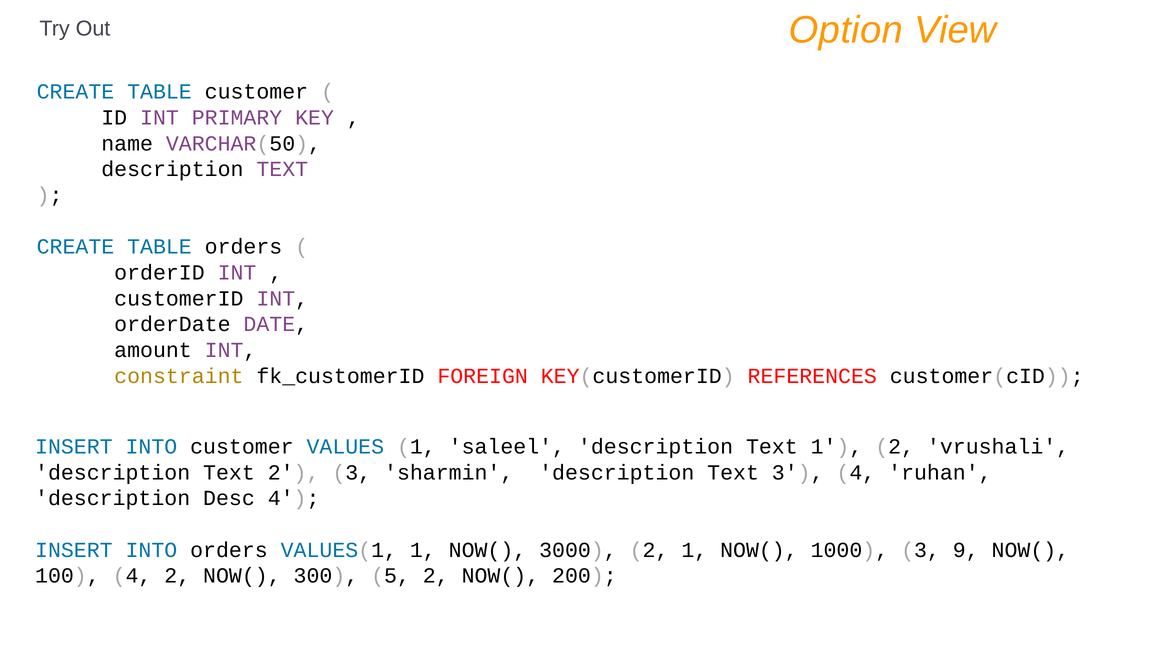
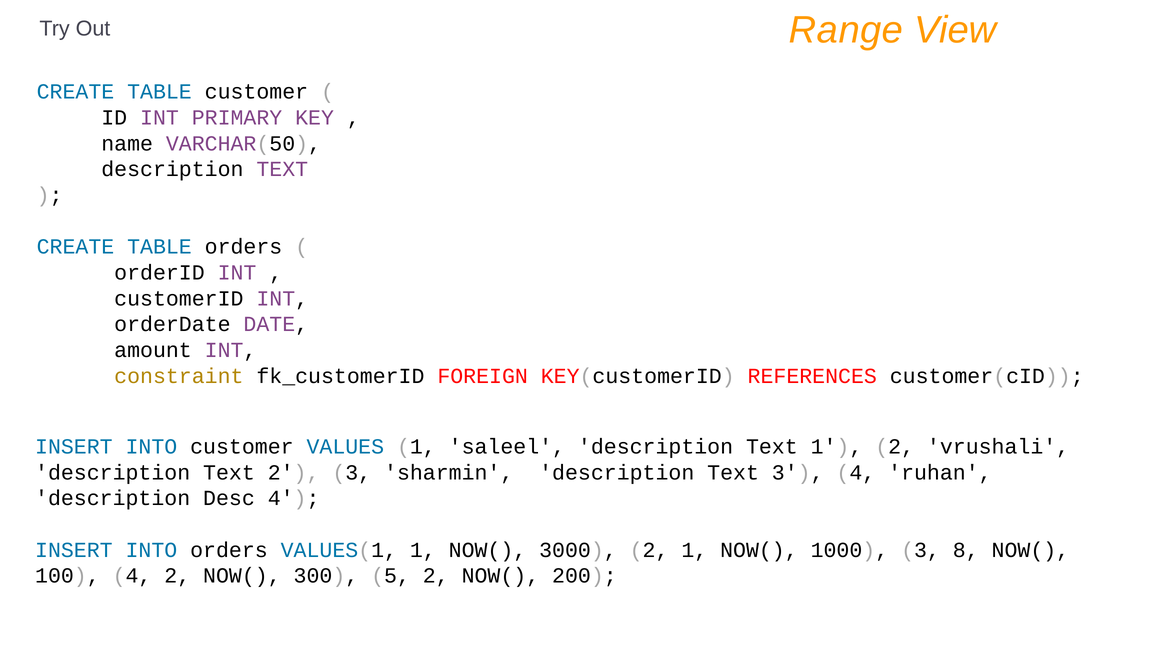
Option: Option -> Range (846, 30)
9: 9 -> 8 (966, 550)
